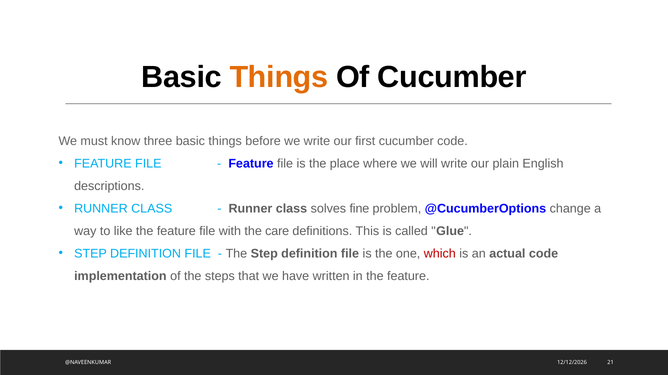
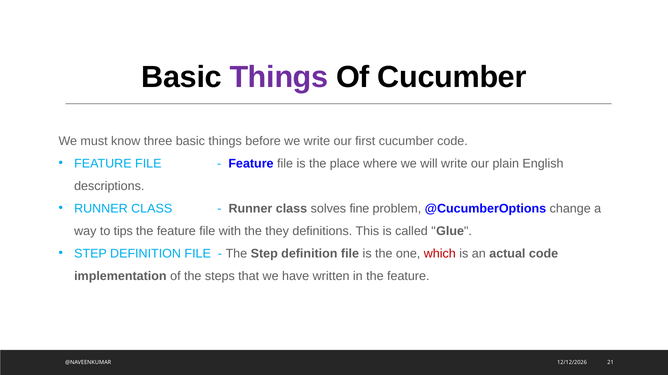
Things colour: orange -> purple (279, 77)
like: like -> tips (123, 231)
care: care -> they (277, 231)
